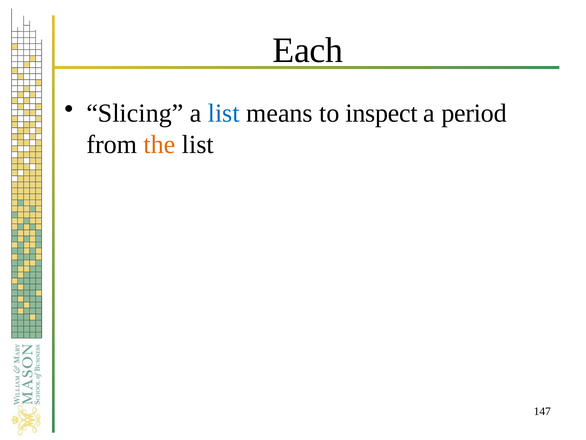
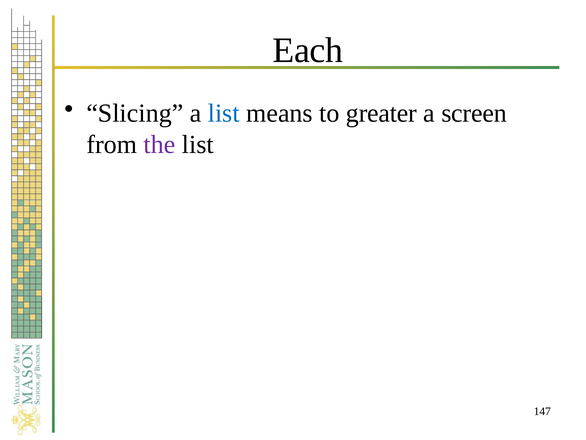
inspect: inspect -> greater (381, 113)
period: period -> screen (474, 113)
the colour: orange -> purple (159, 144)
